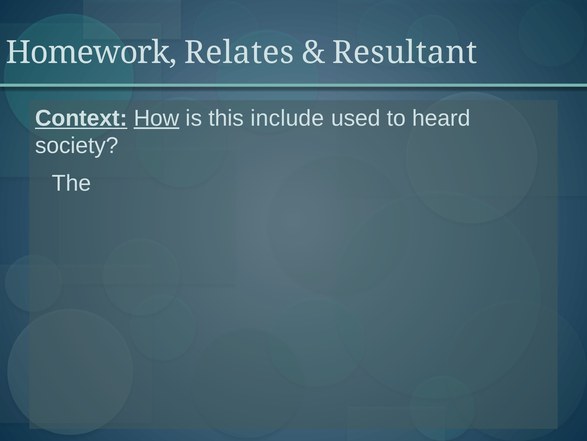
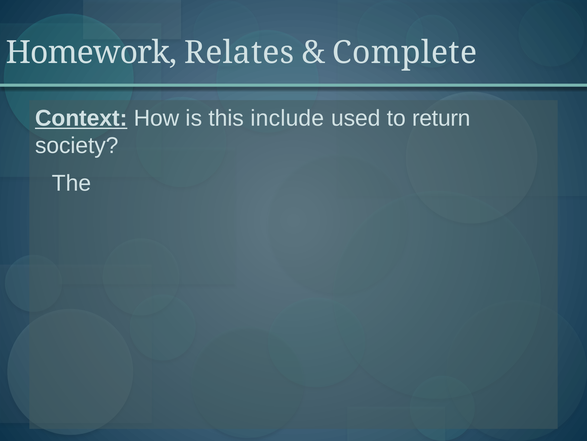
Resultant: Resultant -> Complete (405, 52)
How underline: present -> none (157, 118)
heard: heard -> return (441, 118)
